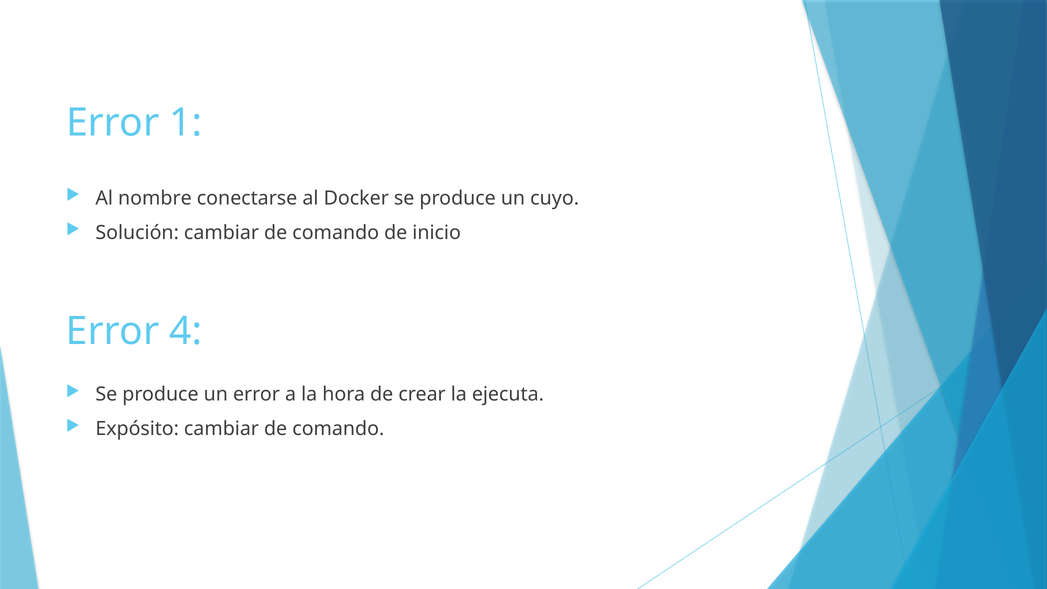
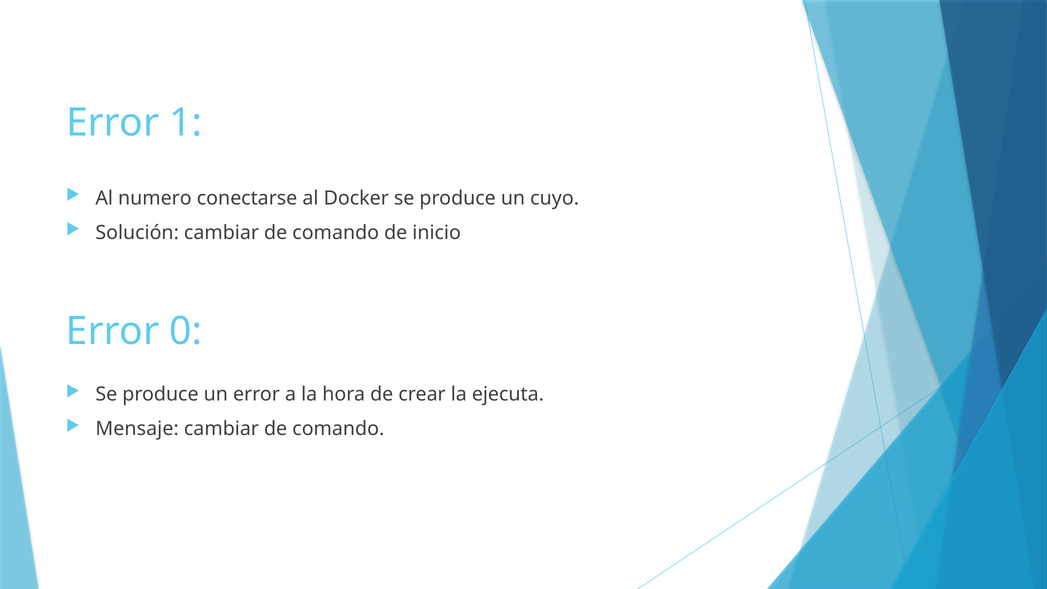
nombre: nombre -> numero (155, 198)
4: 4 -> 0 (186, 331)
Expósito: Expósito -> Mensaje (137, 429)
